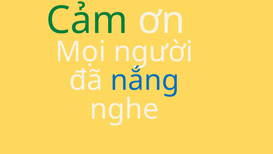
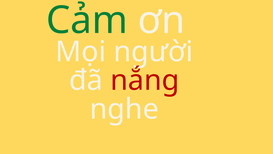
nắng colour: blue -> red (145, 80)
